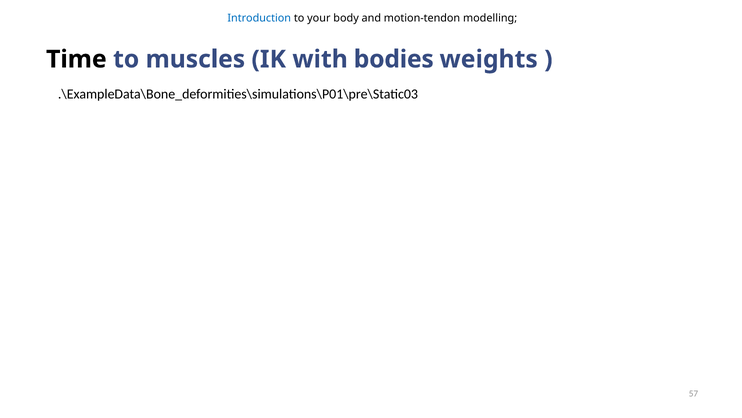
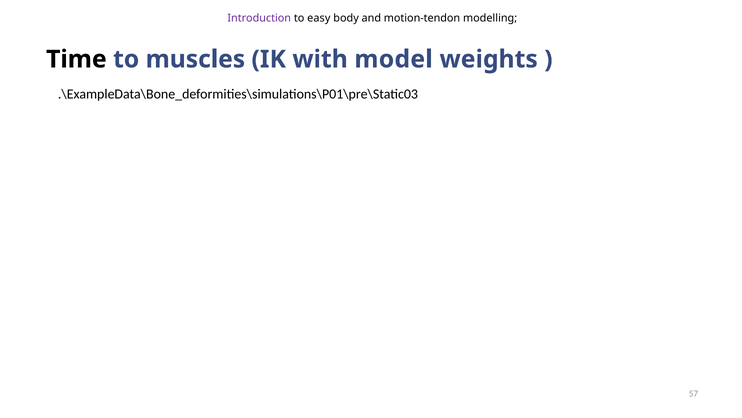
Introduction colour: blue -> purple (259, 18)
your: your -> easy (319, 18)
bodies: bodies -> model (394, 59)
